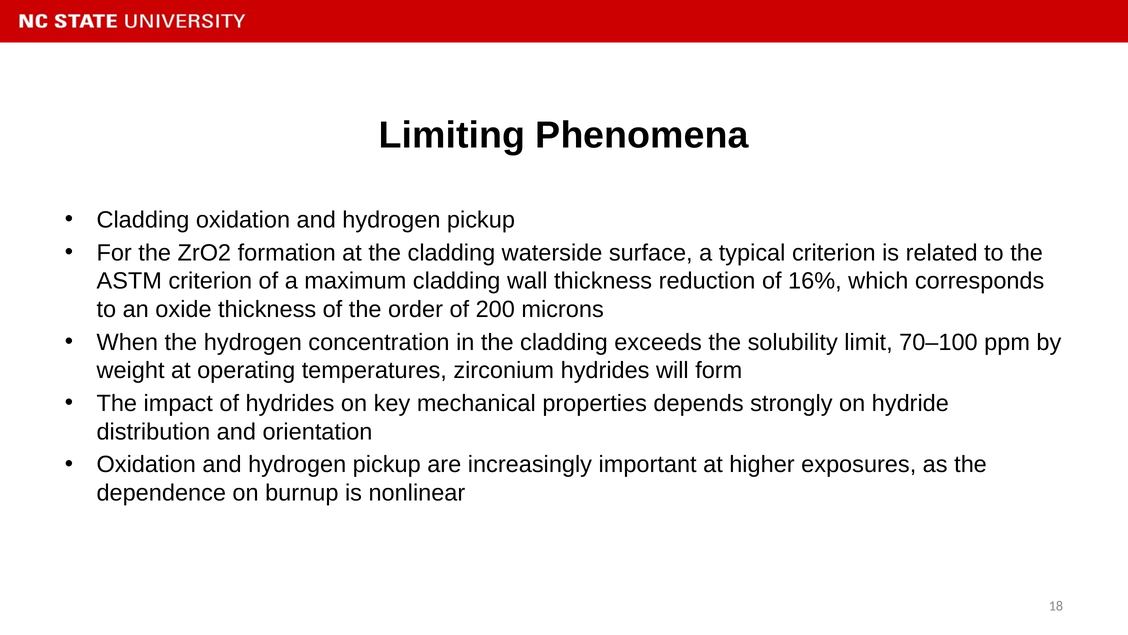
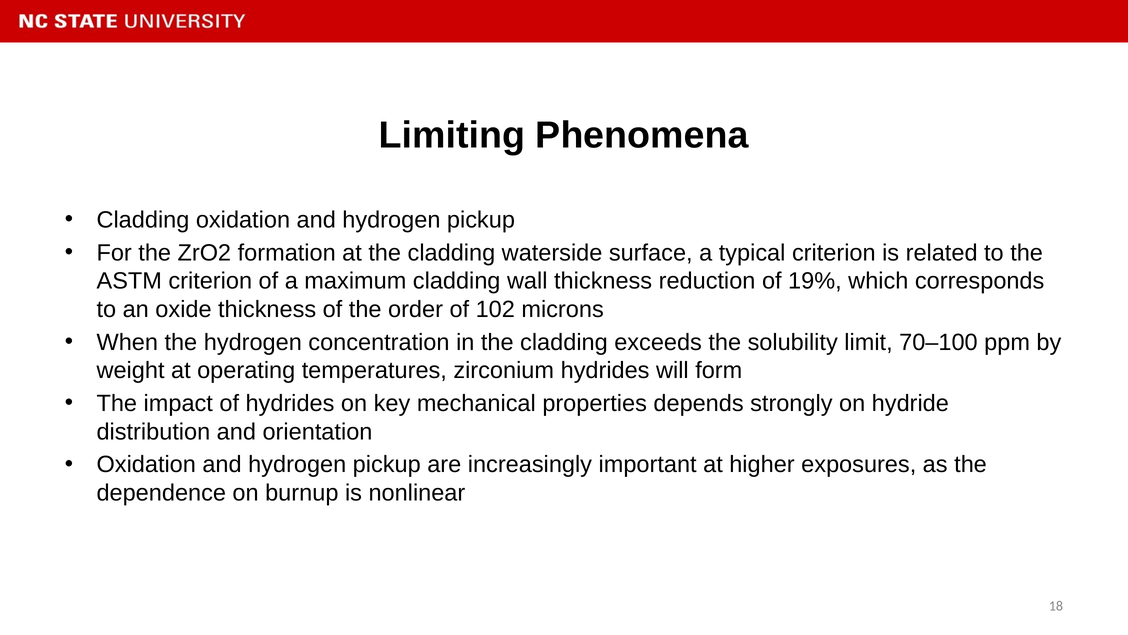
16%: 16% -> 19% (815, 281)
200: 200 -> 102 (495, 309)
